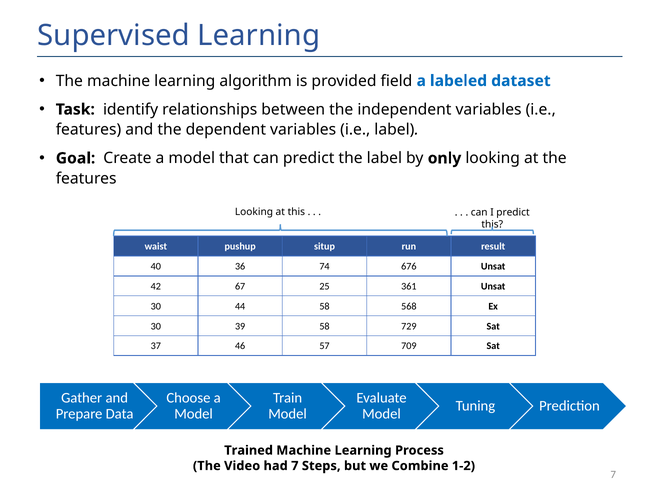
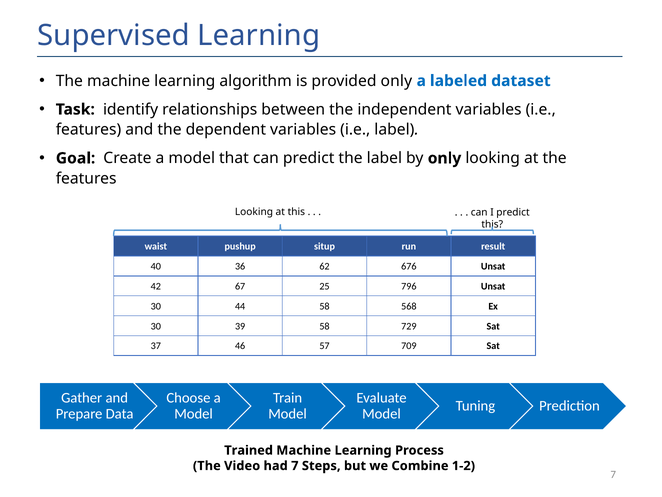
provided field: field -> only (396, 81)
74: 74 -> 62 (324, 266)
361: 361 -> 796 (409, 286)
